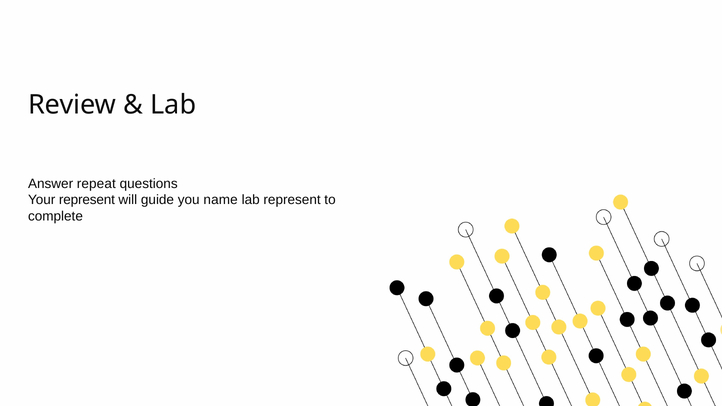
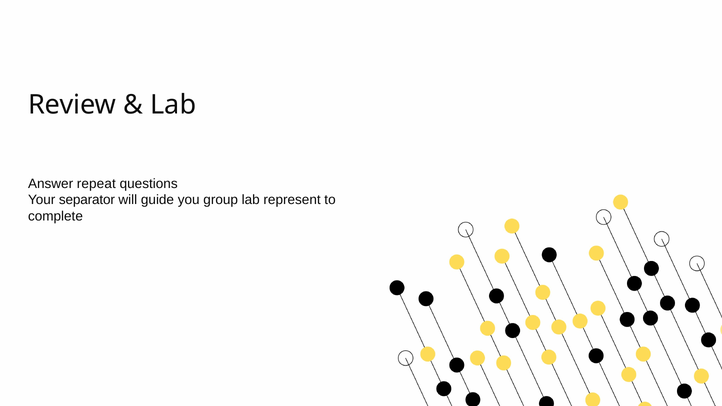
Your represent: represent -> separator (87, 200)
name: name -> group (221, 200)
